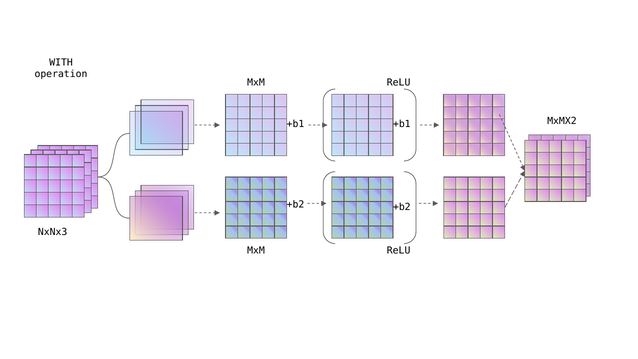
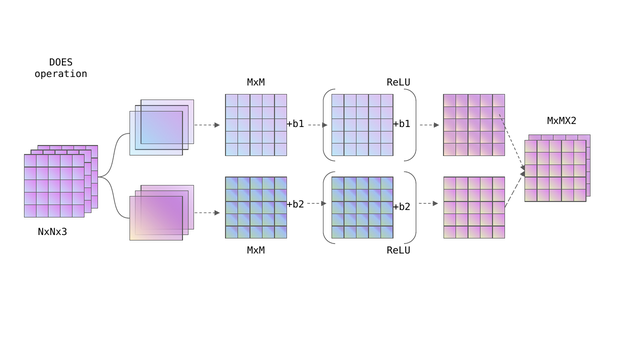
WITH: WITH -> DOES (61, 62)
